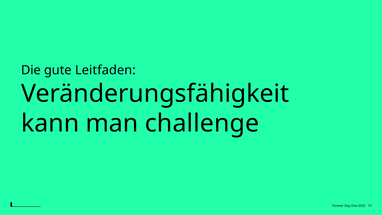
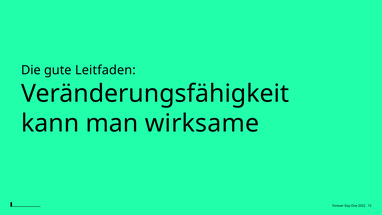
challenge: challenge -> wirksame (202, 123)
